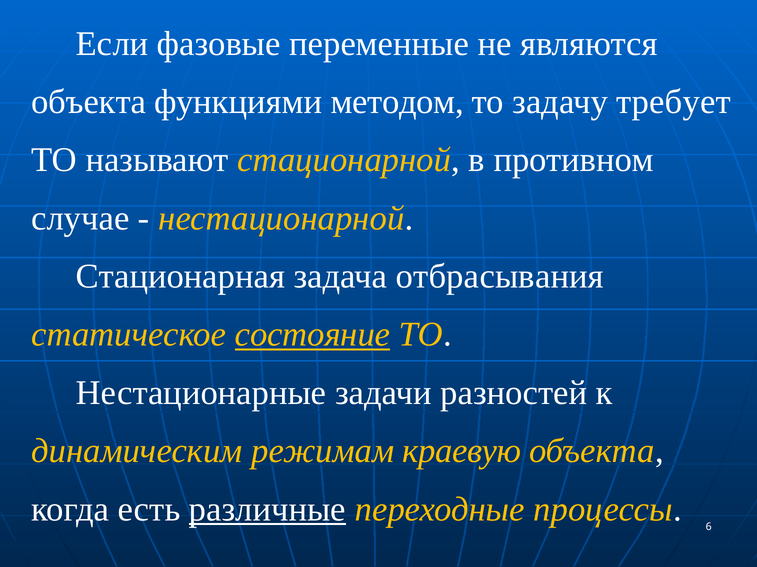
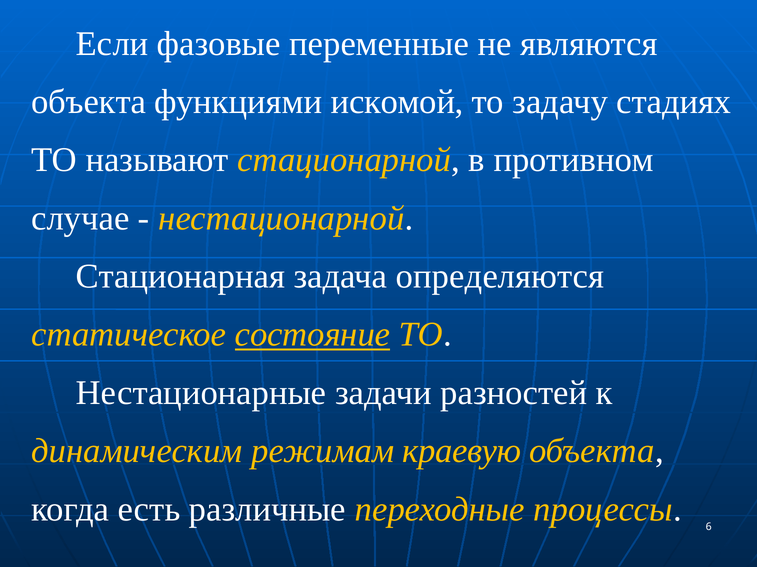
методом: методом -> искомой (397, 102)
требует: требует -> стадиях (674, 102)
отбрасывания: отбрасывания -> определяются (500, 277)
различные underline: present -> none (267, 510)
